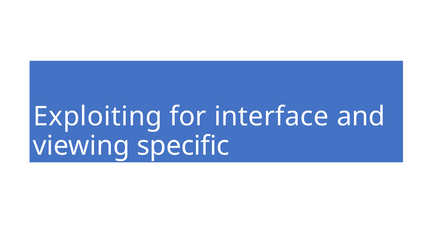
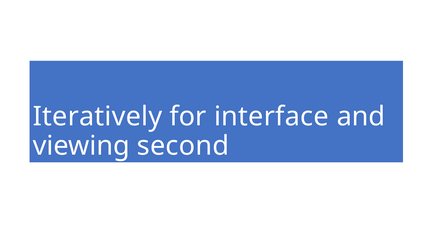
Exploiting: Exploiting -> Iteratively (98, 116)
specific: specific -> second (183, 146)
